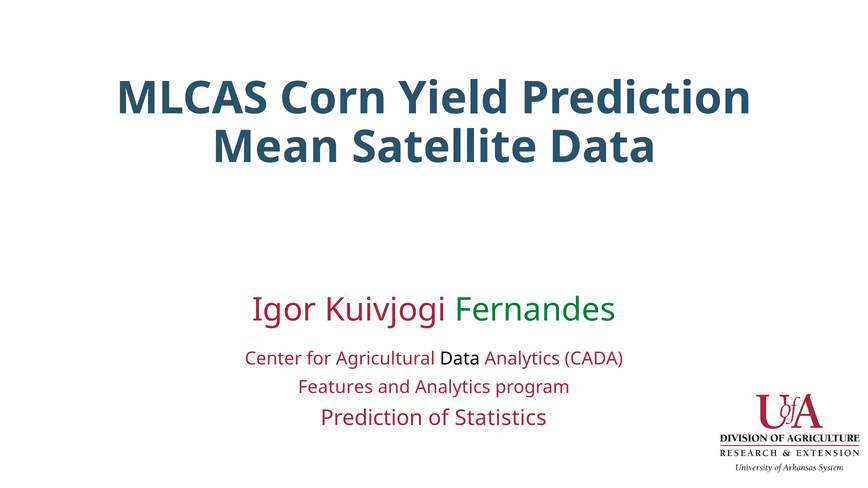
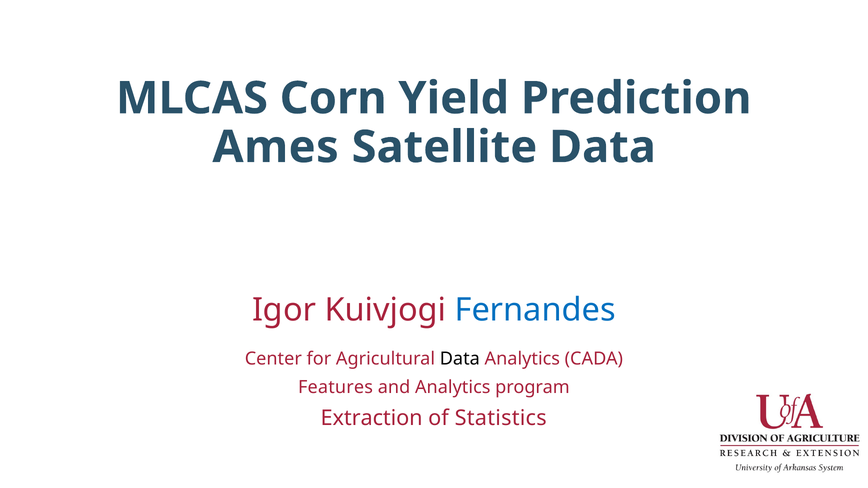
Mean: Mean -> Ames (276, 147)
Fernandes colour: green -> blue (535, 310)
Prediction: Prediction -> Extraction (372, 418)
